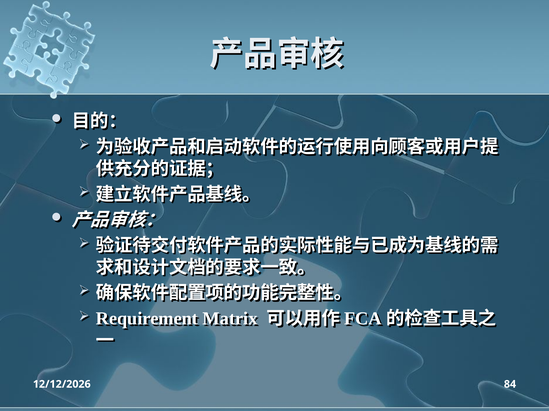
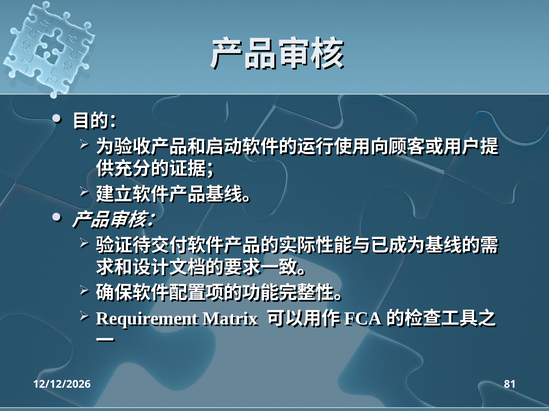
84: 84 -> 81 (510, 385)
